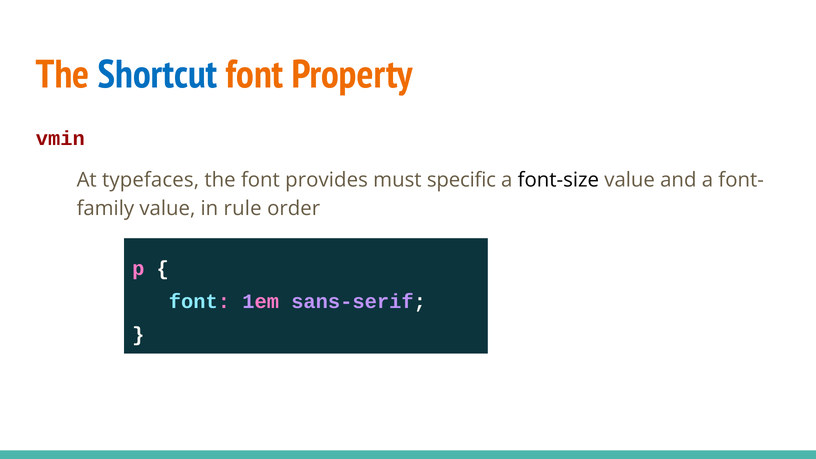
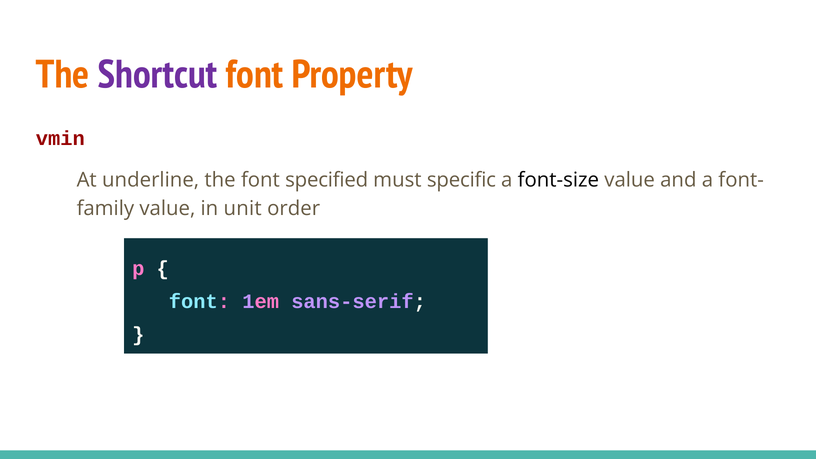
Shortcut colour: blue -> purple (158, 74)
typefaces: typefaces -> underline (151, 180)
provides: provides -> specified (327, 180)
rule: rule -> unit (243, 208)
